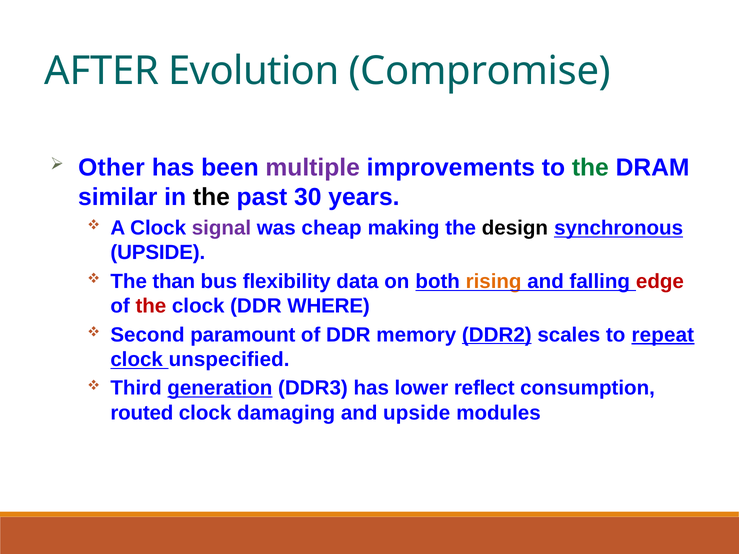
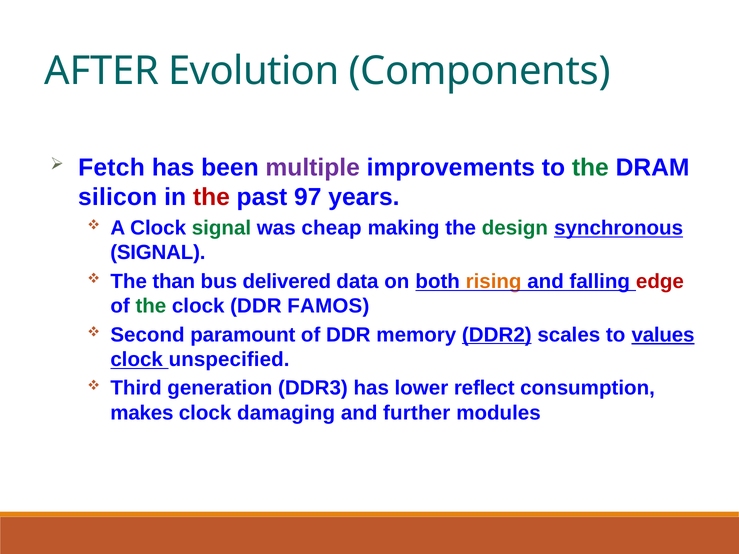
Compromise: Compromise -> Components (480, 71)
Other: Other -> Fetch (111, 168)
similar: similar -> silicon (118, 197)
the colour: black -> red (211, 197)
30: 30 -> 97 (308, 197)
signal colour: purple -> green (221, 228)
design colour: black -> green (515, 228)
UPSIDE: UPSIDE -> SIGNAL (158, 253)
flexibility: flexibility -> delivered (287, 282)
the colour: red -> green (151, 306)
WHERE: WHERE -> FAMOS (328, 306)
repeat: repeat -> values (663, 335)
generation underline: present -> none (220, 388)
routed: routed -> makes (142, 413)
and upside: upside -> further (417, 413)
